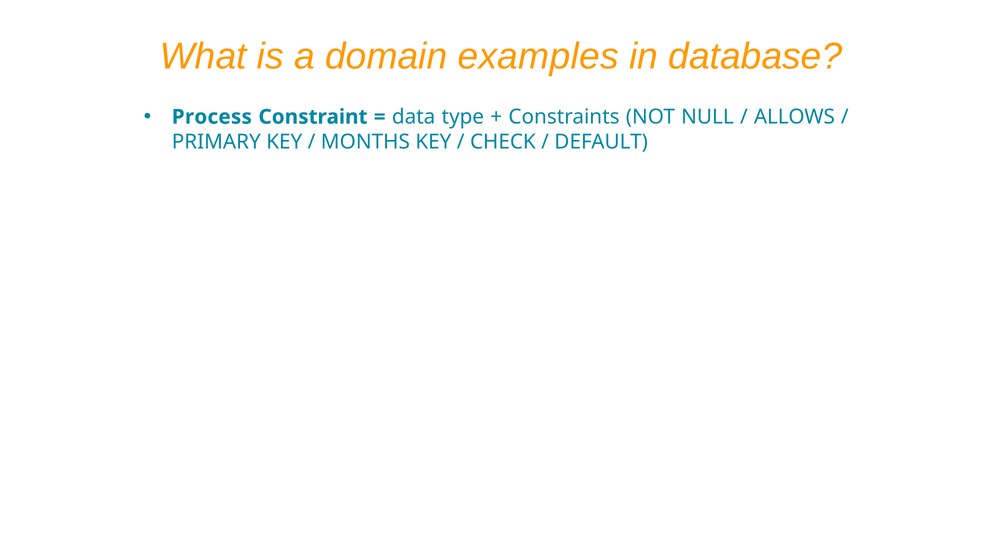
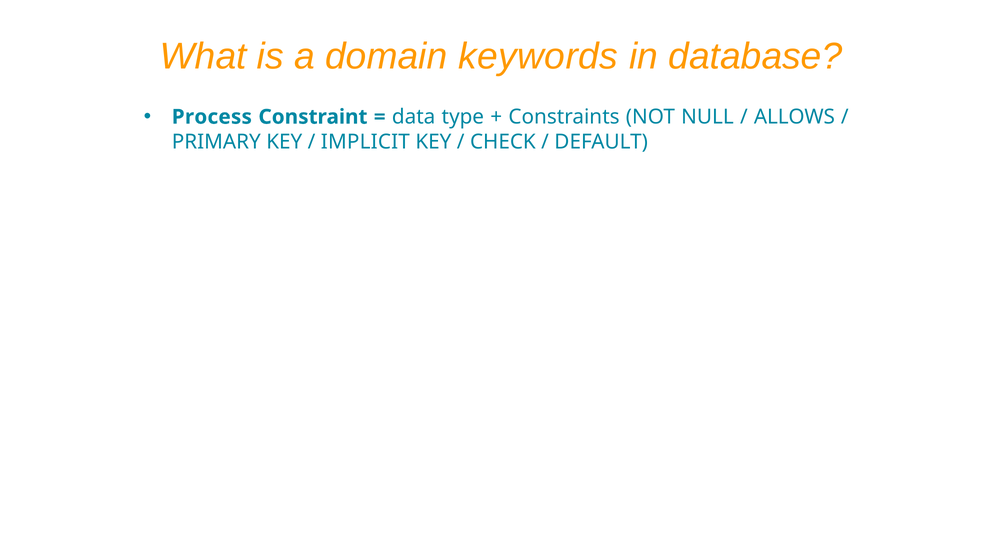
examples: examples -> keywords (538, 57)
MONTHS: MONTHS -> IMPLICIT (365, 142)
